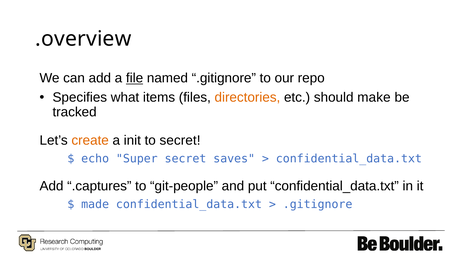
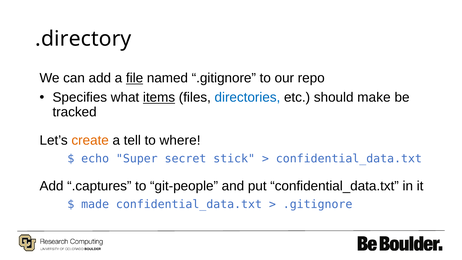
.overview: .overview -> .directory (83, 39)
items underline: none -> present (159, 97)
directories colour: orange -> blue (247, 97)
init: init -> tell (132, 140)
to secret: secret -> where (180, 140)
saves: saves -> stick (234, 159)
